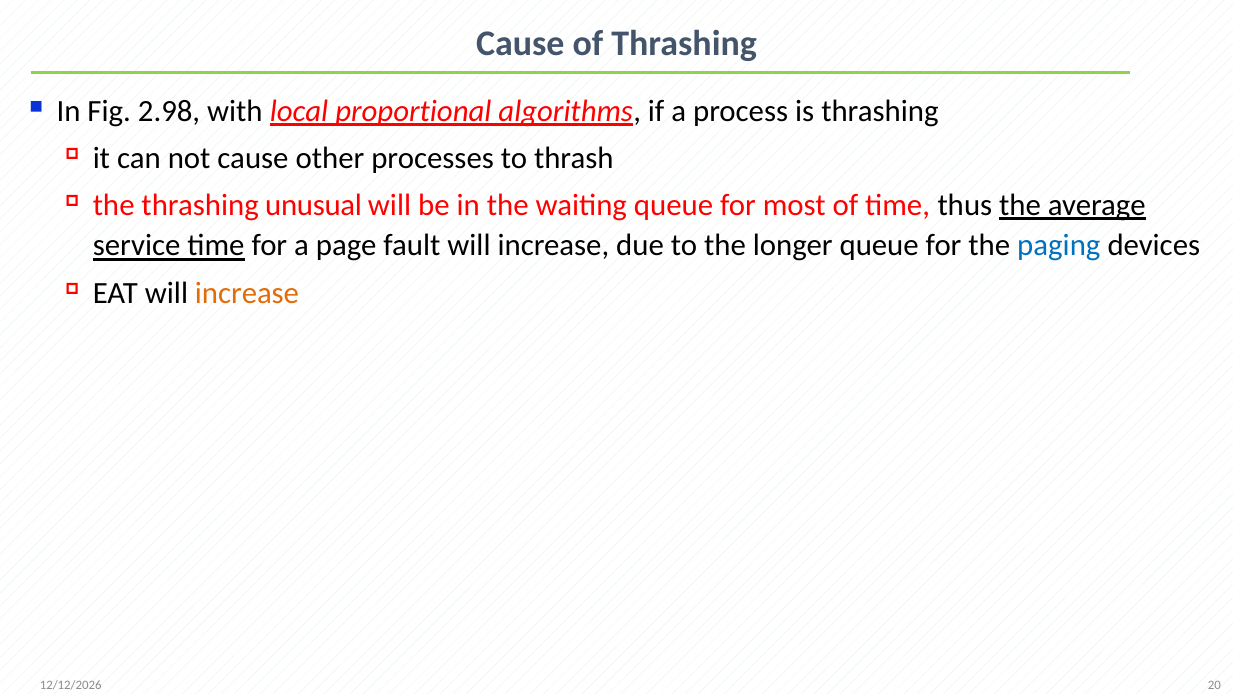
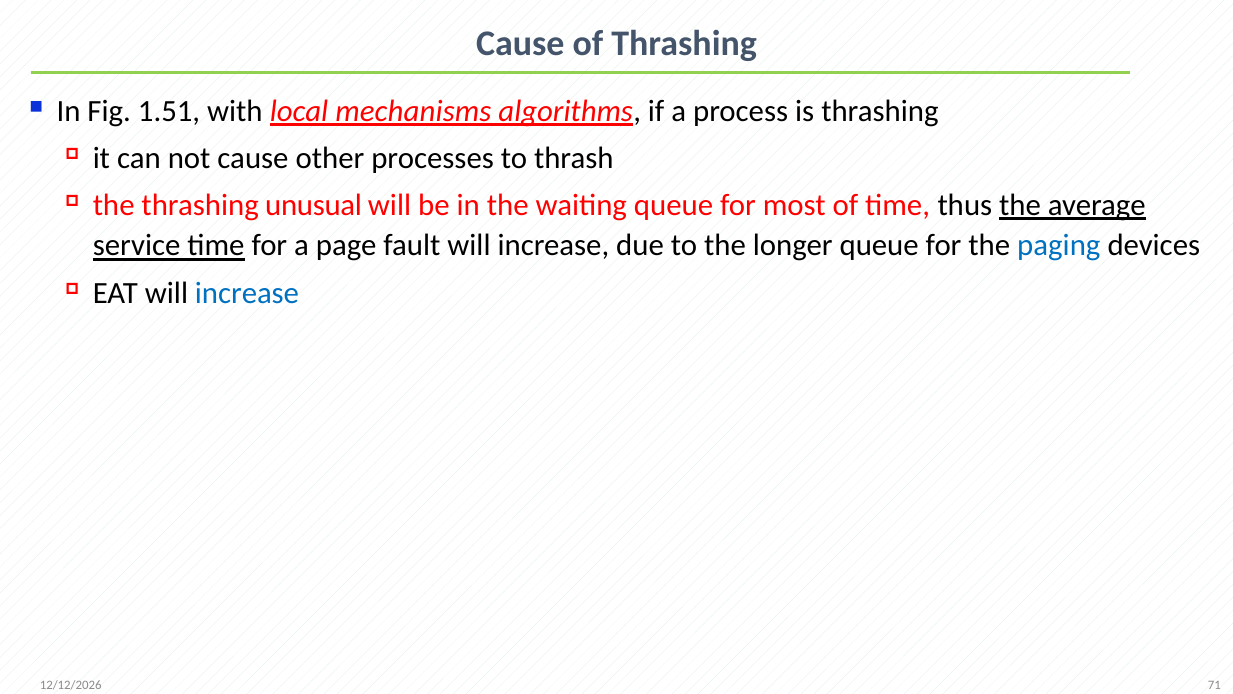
2.98: 2.98 -> 1.51 (169, 111)
proportional: proportional -> mechanisms (413, 111)
increase colour: orange -> blue (247, 293)
20: 20 -> 71 (1214, 685)
